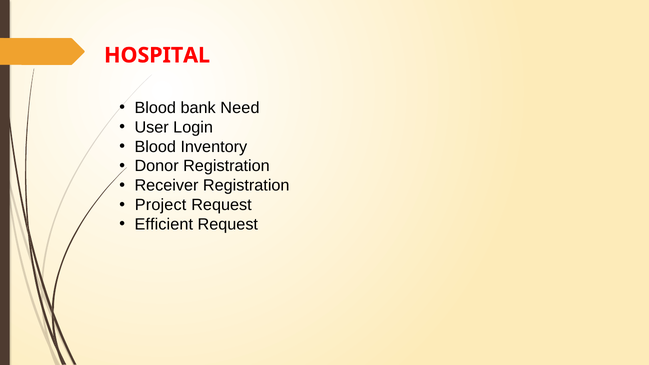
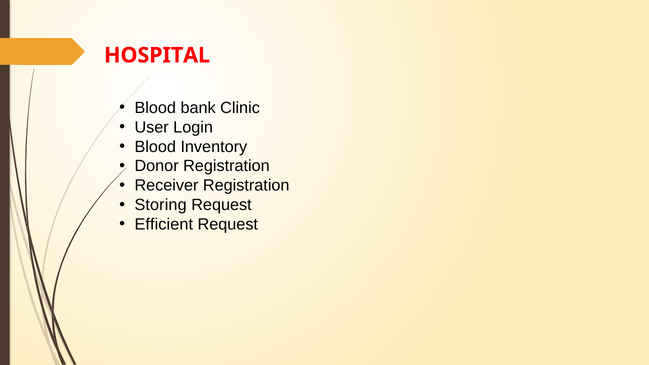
Need: Need -> Clinic (240, 108)
Project: Project -> Storing (161, 205)
